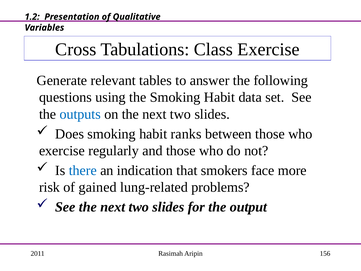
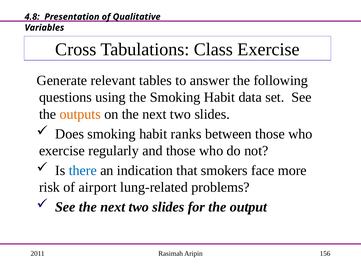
1.2: 1.2 -> 4.8 (32, 17)
outputs colour: blue -> orange (80, 114)
gained: gained -> airport (98, 187)
